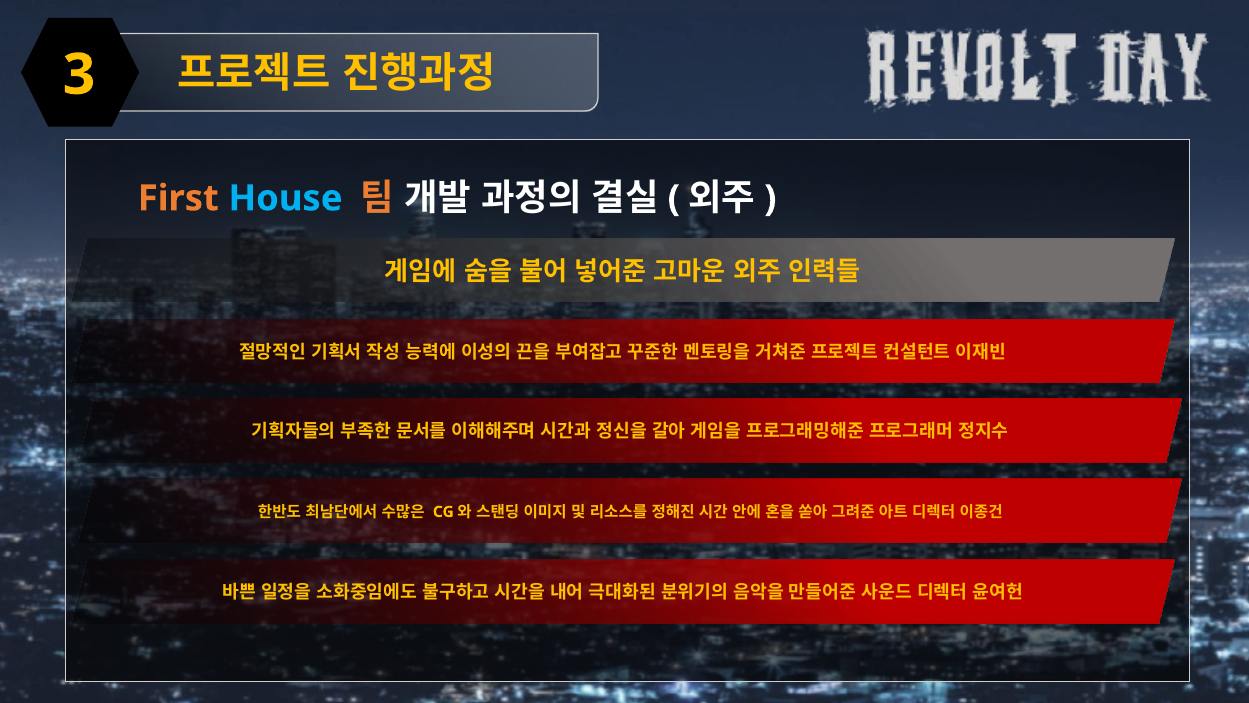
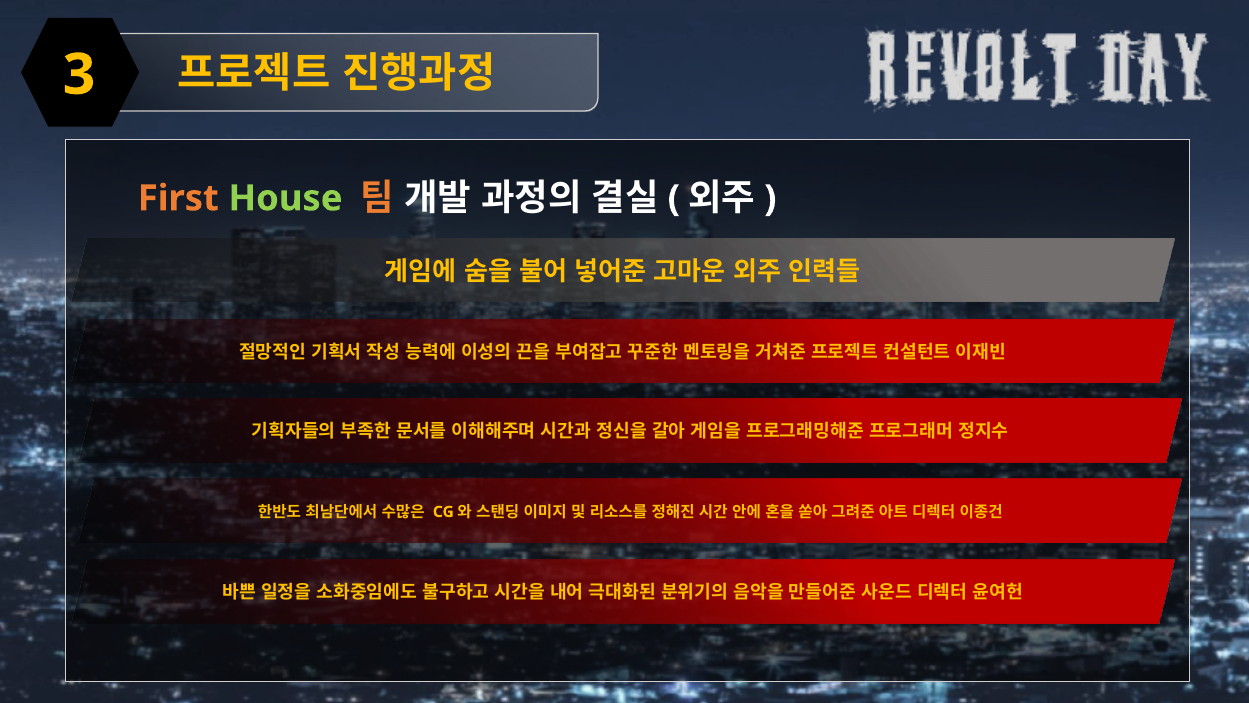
House colour: light blue -> light green (285, 198)
